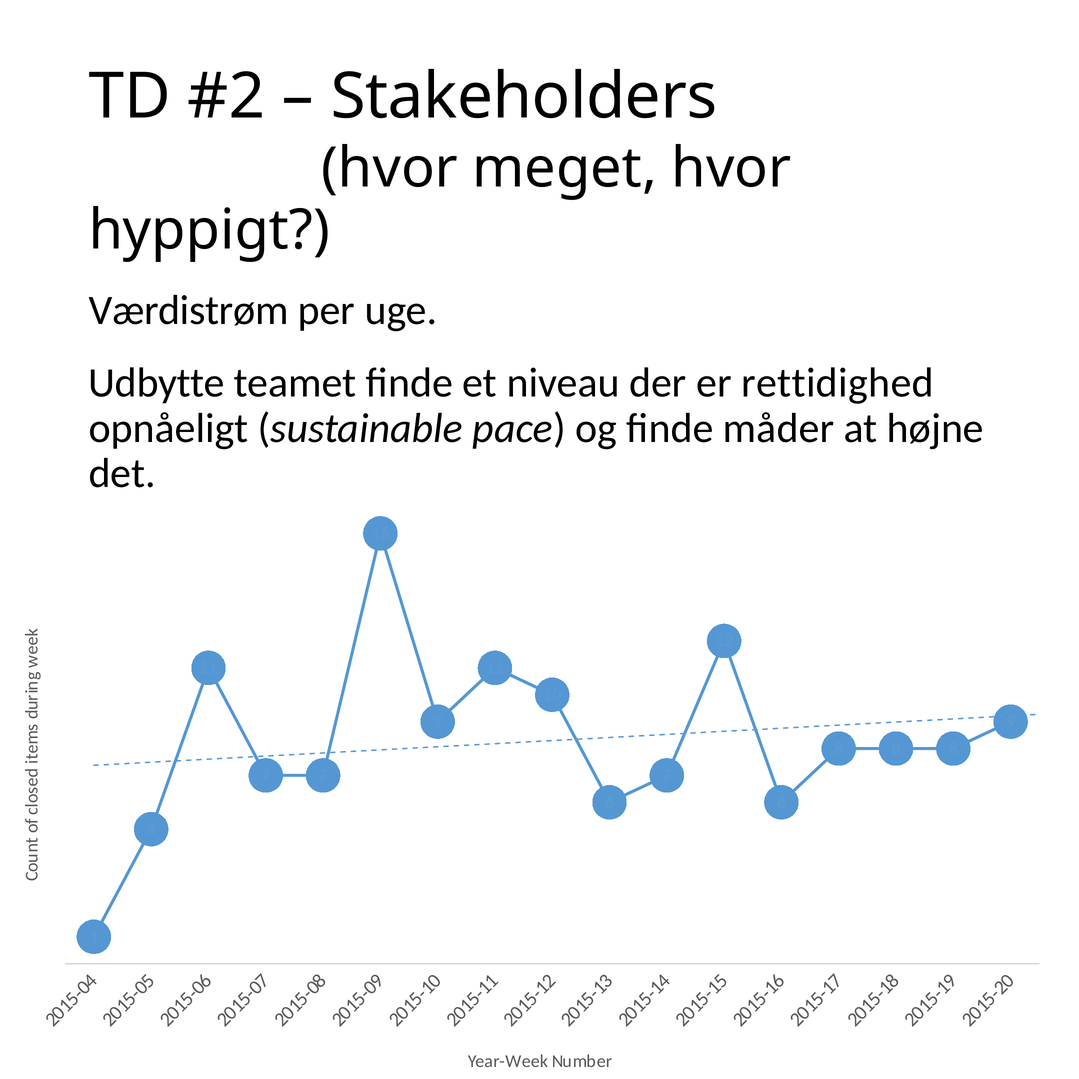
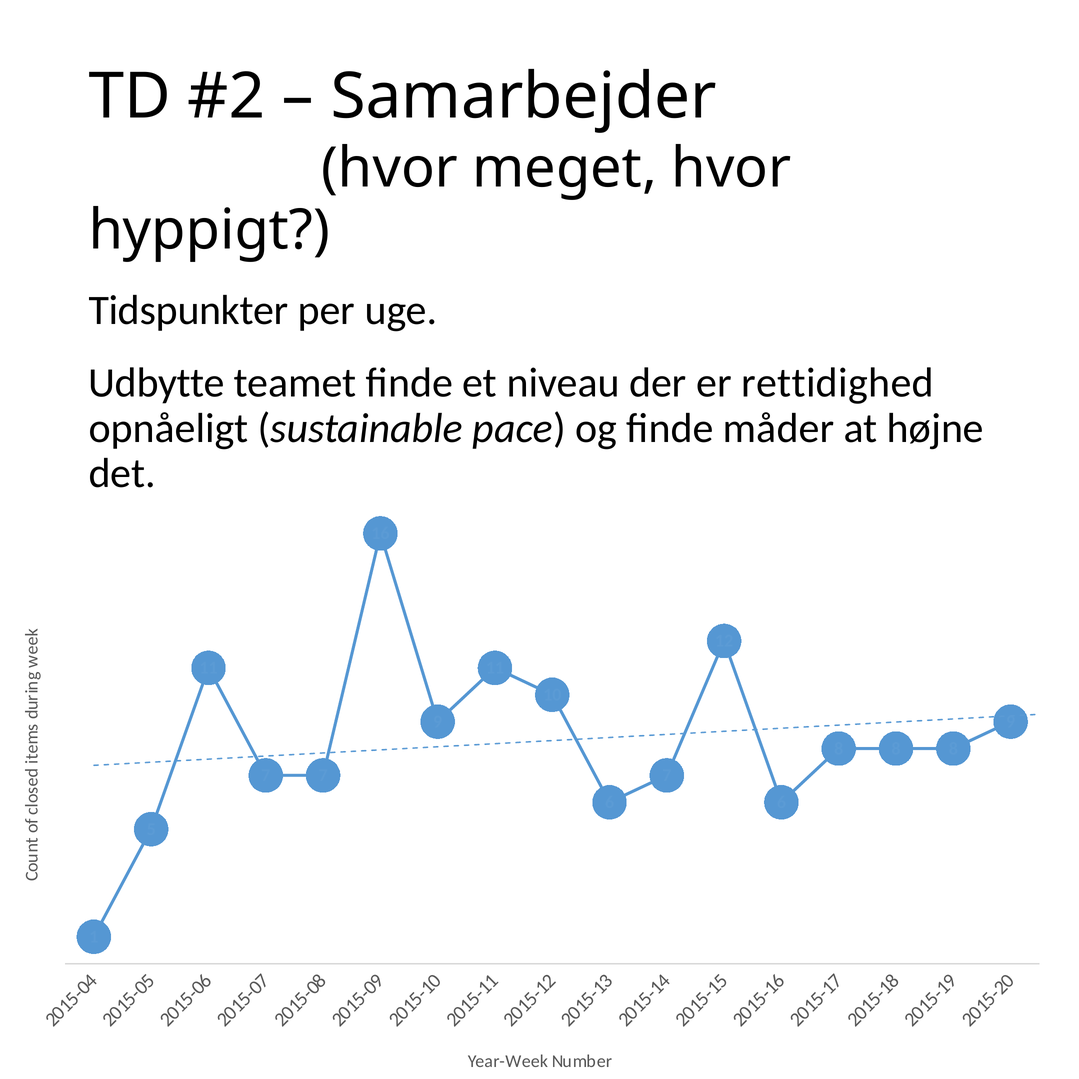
Stakeholders: Stakeholders -> Samarbejder (524, 97)
Værdistrøm: Værdistrøm -> Tidspunkter (189, 311)
